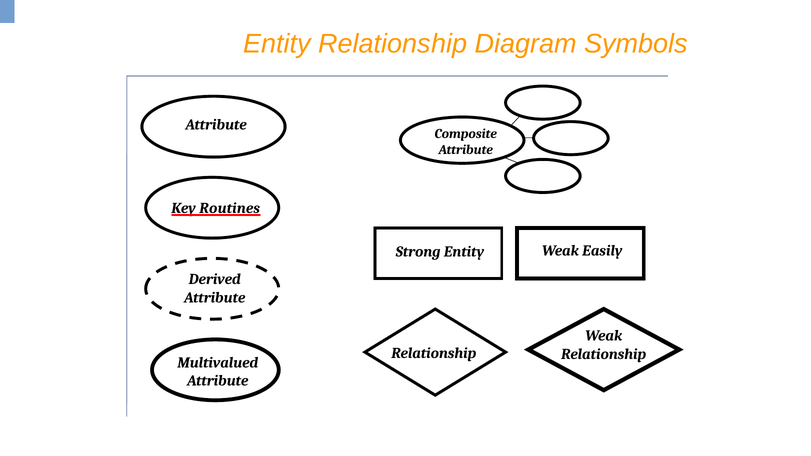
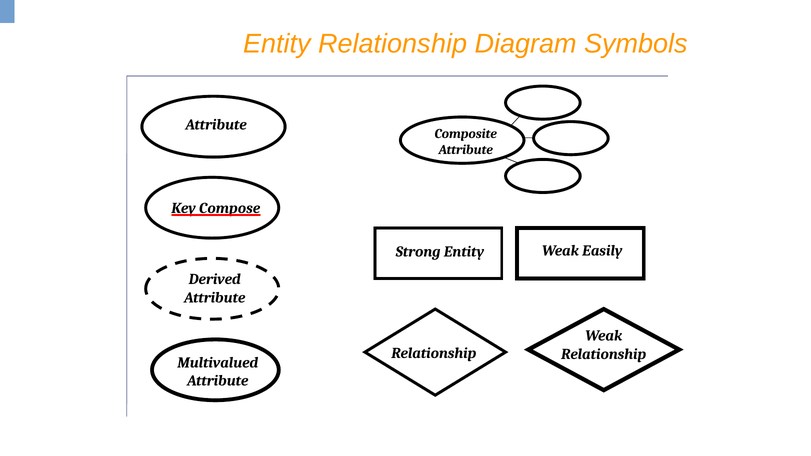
Routines: Routines -> Compose (230, 209)
